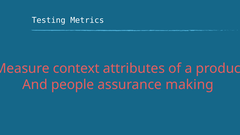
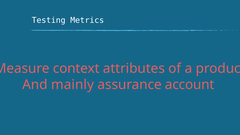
people: people -> mainly (73, 85)
making: making -> account (190, 85)
